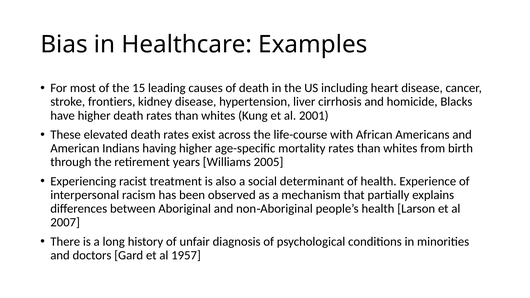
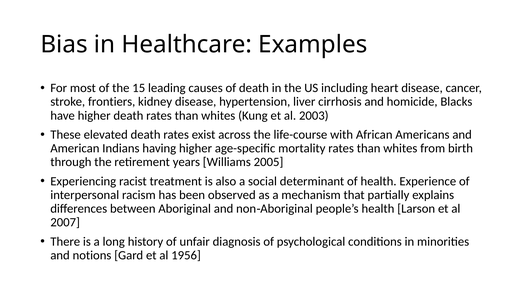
2001: 2001 -> 2003 (314, 116)
doctors: doctors -> notions (92, 255)
1957: 1957 -> 1956 (186, 255)
